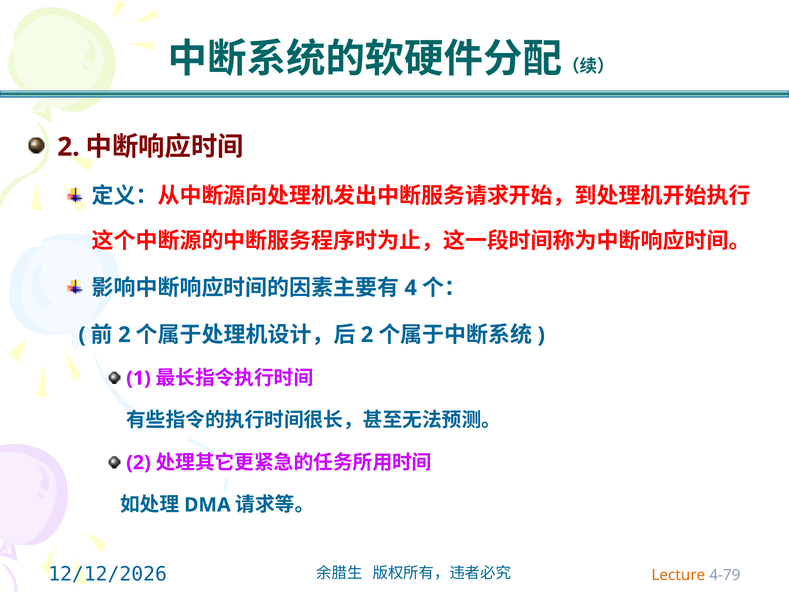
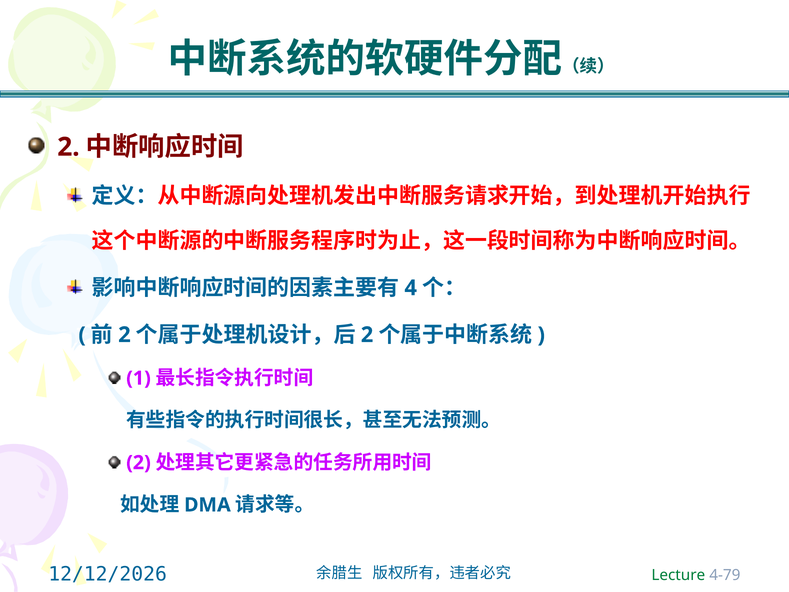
Lecture colour: orange -> green (678, 575)
